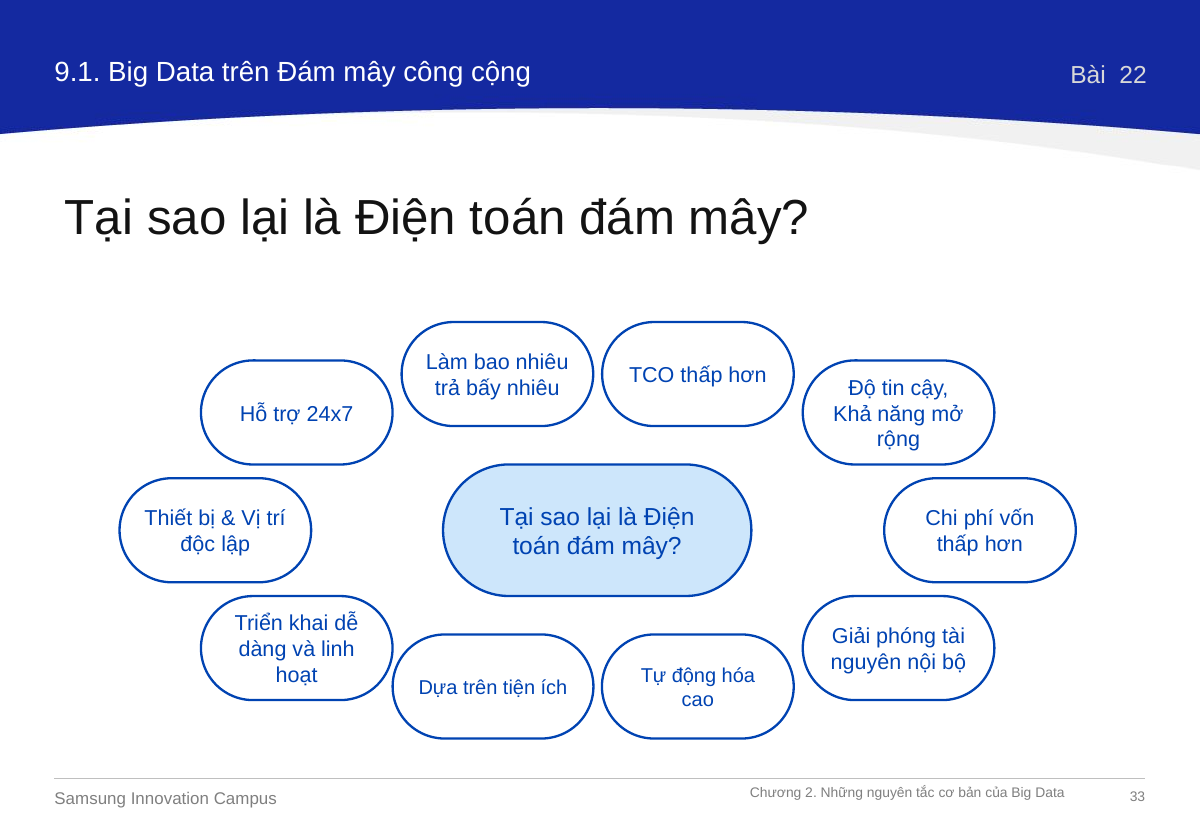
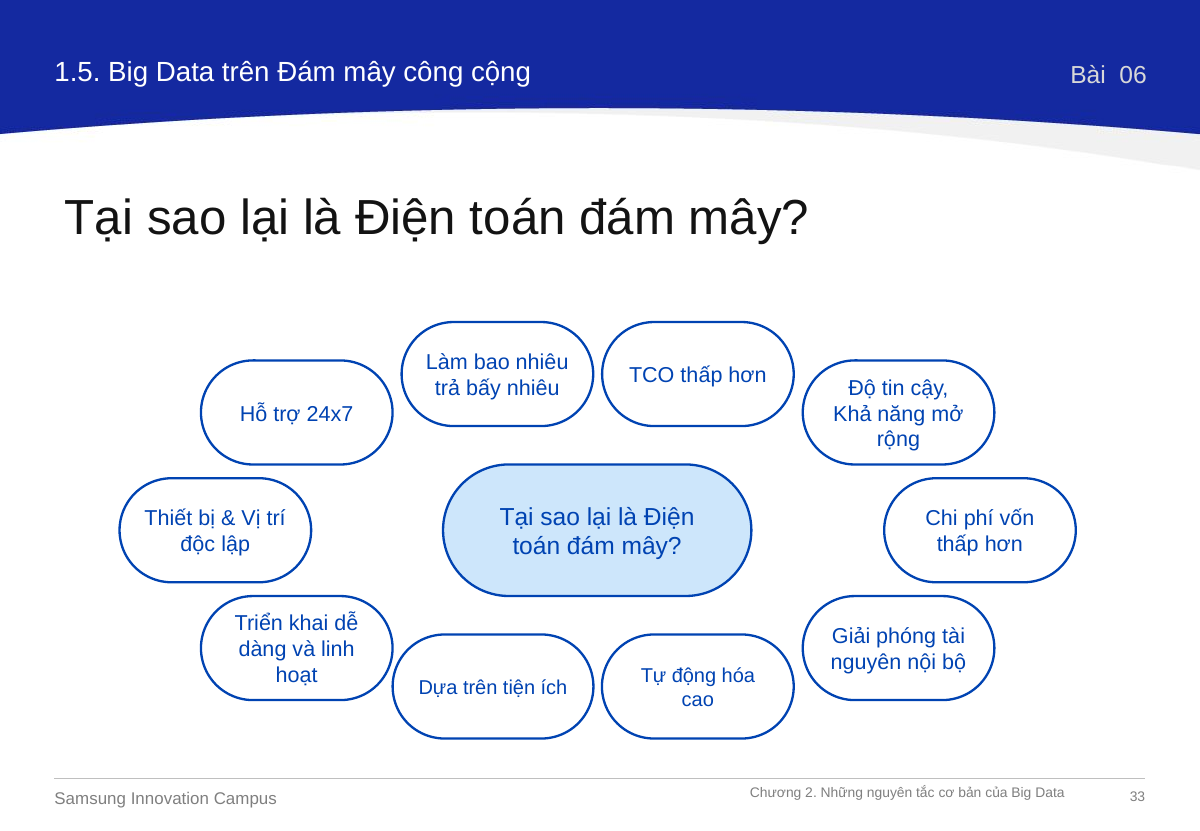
9.1: 9.1 -> 1.5 (78, 73)
22: 22 -> 06 (1133, 75)
